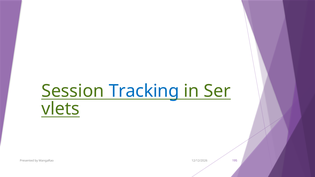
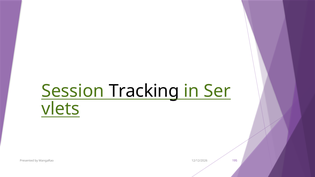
Tracking colour: blue -> black (144, 91)
